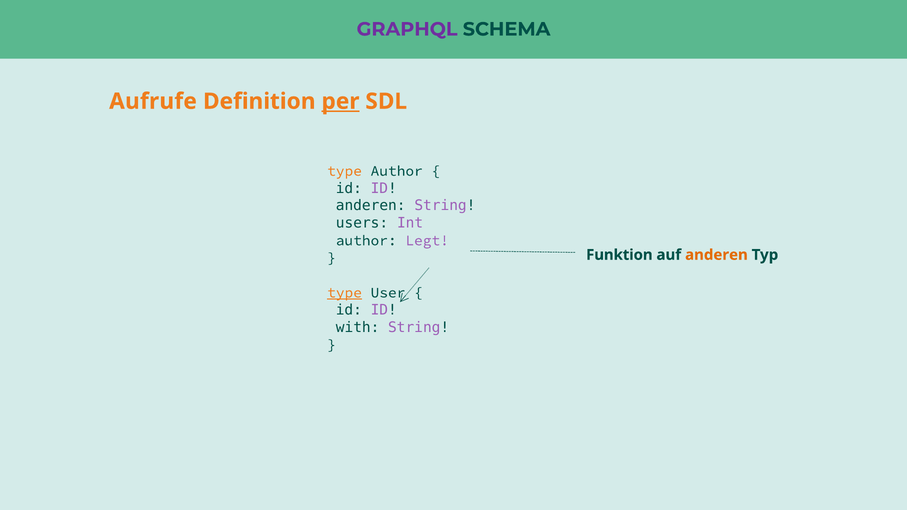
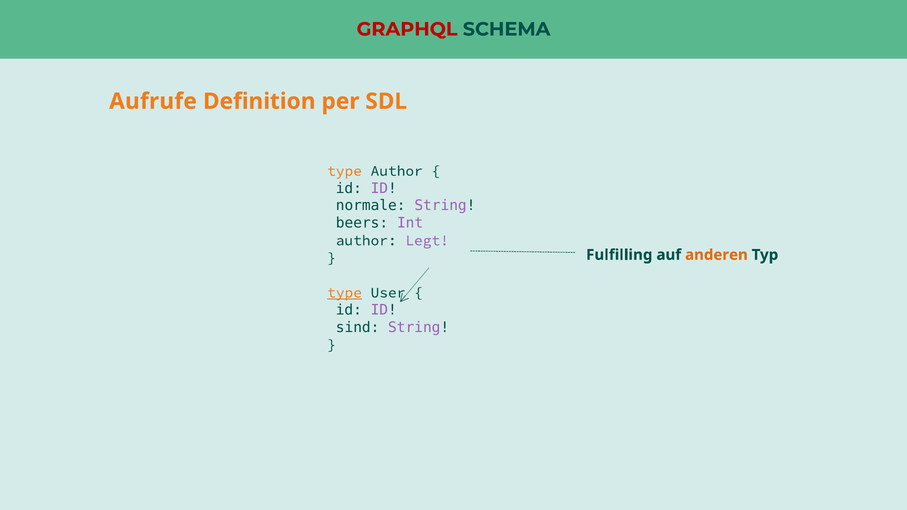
GRAPHQL colour: purple -> red (407, 29)
per underline: present -> none (340, 101)
anderen: anderen -> normale (371, 206)
users: users -> beers (362, 223)
Funktion: Funktion -> Fulfilling (619, 255)
with: with -> sind (358, 328)
